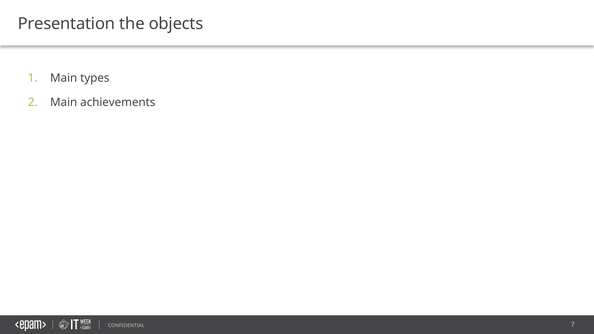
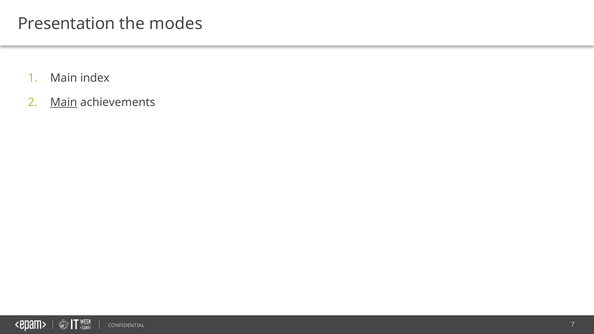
objects: objects -> modes (176, 24)
types: types -> index (95, 78)
Main underline: none -> present (64, 102)
